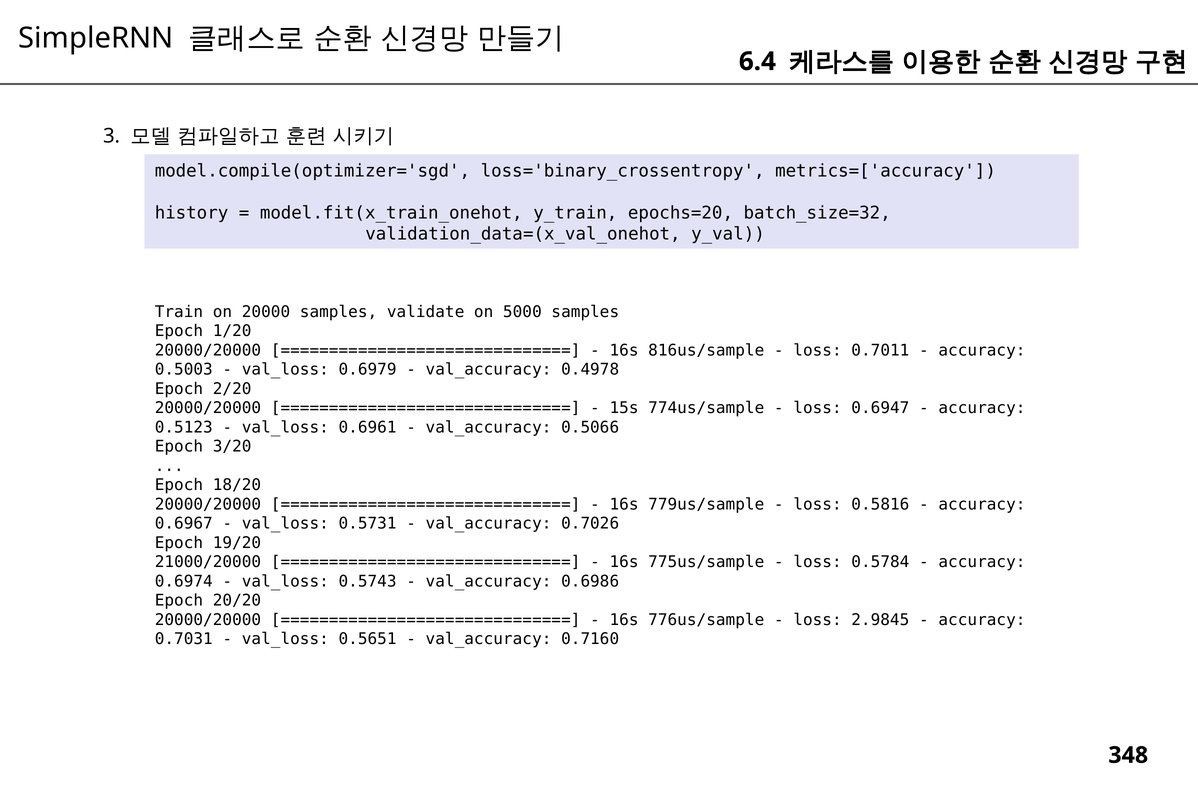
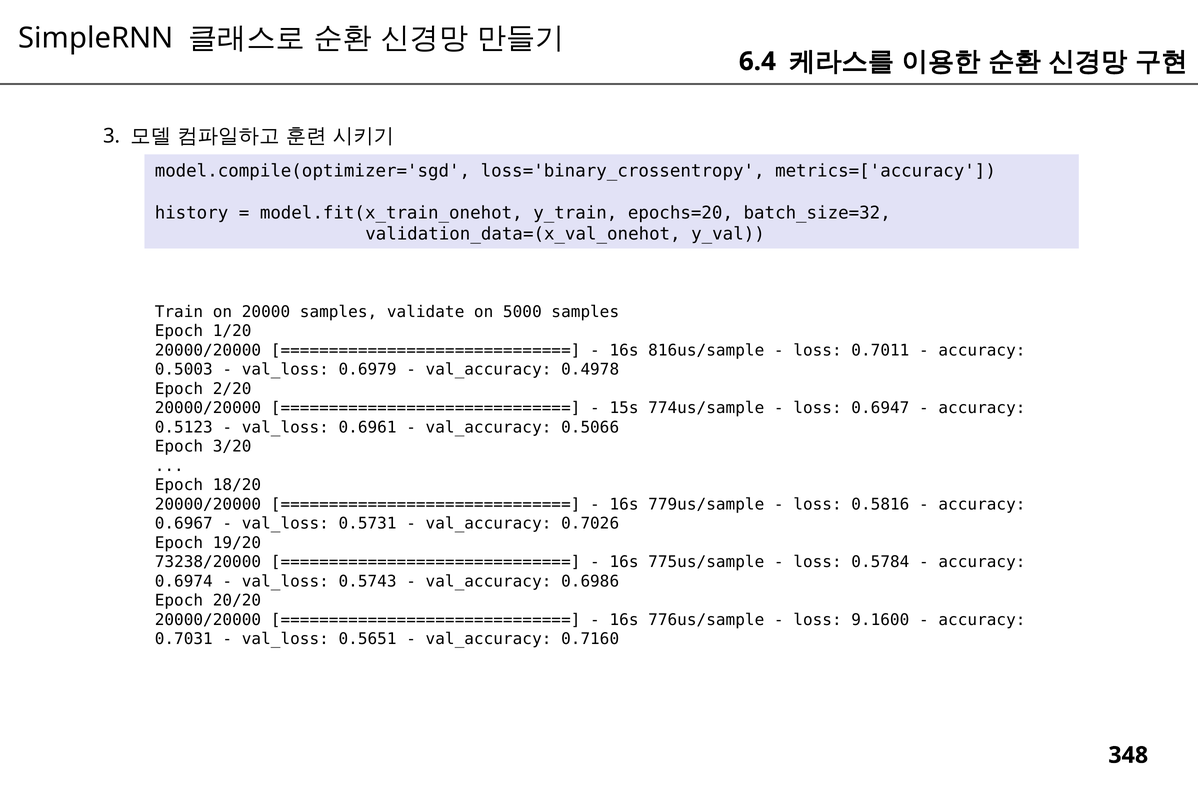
21000/20000: 21000/20000 -> 73238/20000 (208, 562)
2.9845: 2.9845 -> 9.1600 (880, 620)
